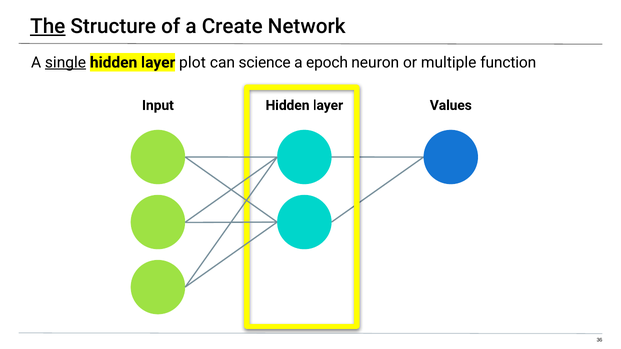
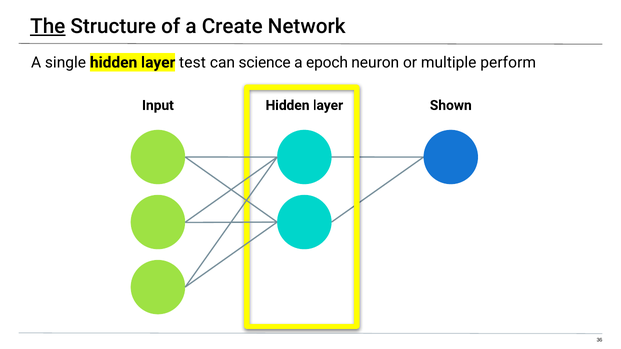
single underline: present -> none (65, 63)
plot: plot -> test (192, 63)
function: function -> perform (508, 63)
Values: Values -> Shown (451, 105)
